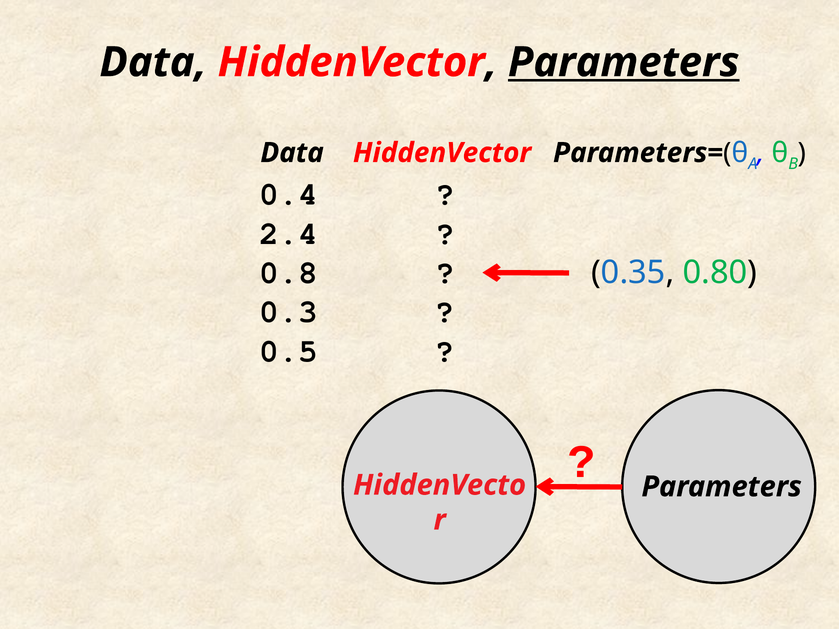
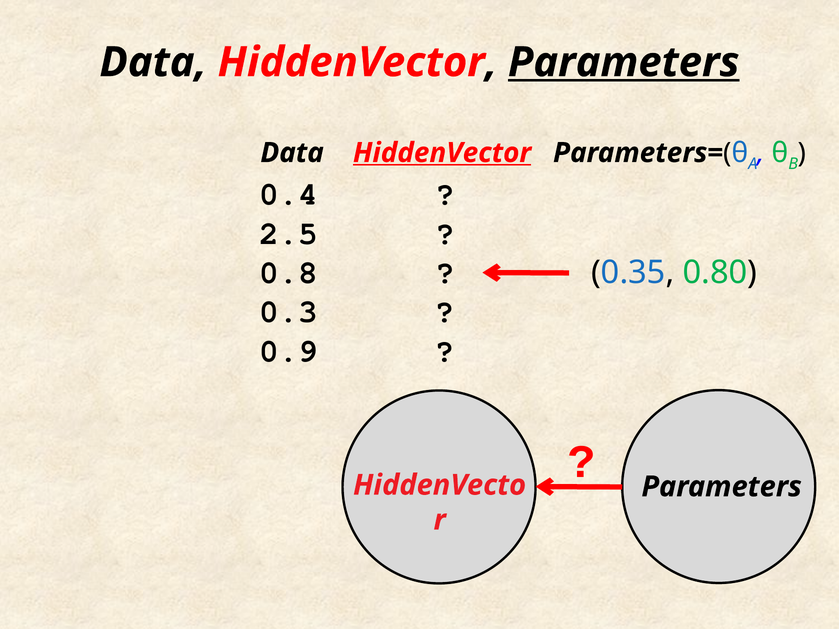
HiddenVector underline: none -> present (442, 153)
2.4: 2.4 -> 2.5 (289, 233)
0.5: 0.5 -> 0.9 (288, 351)
